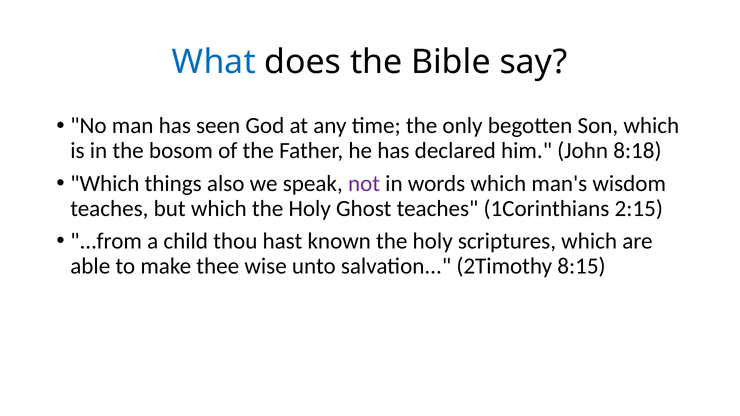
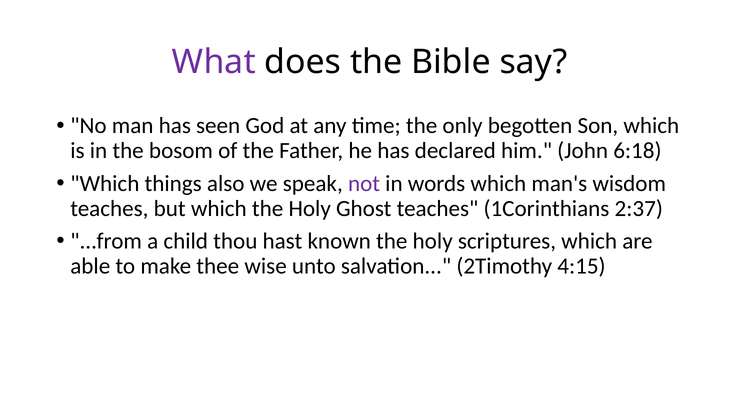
What colour: blue -> purple (214, 62)
8:18: 8:18 -> 6:18 (637, 151)
2:15: 2:15 -> 2:37 (639, 209)
8:15: 8:15 -> 4:15 (581, 266)
